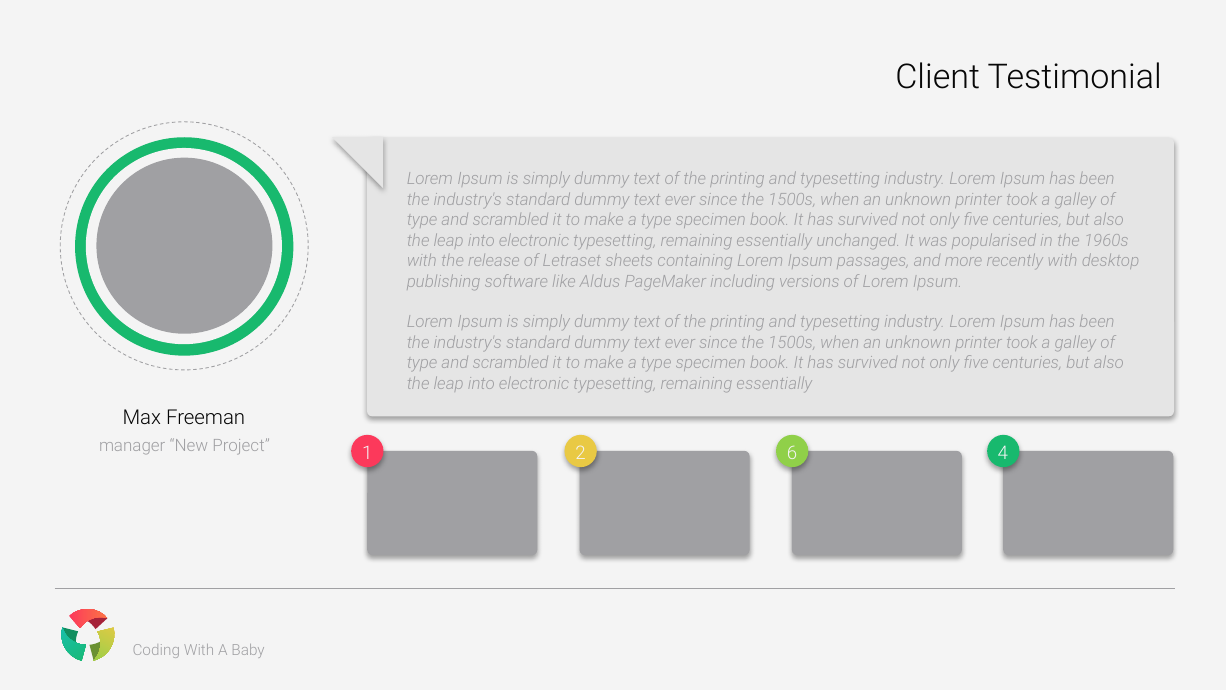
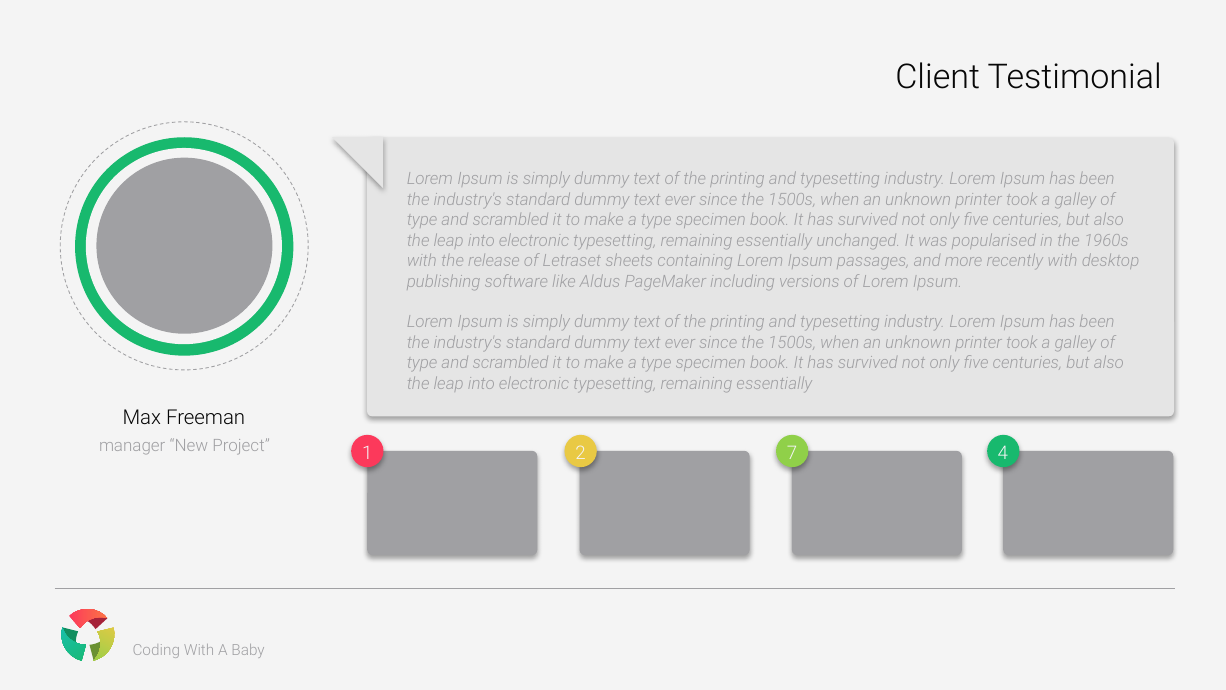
6: 6 -> 7 (792, 453)
